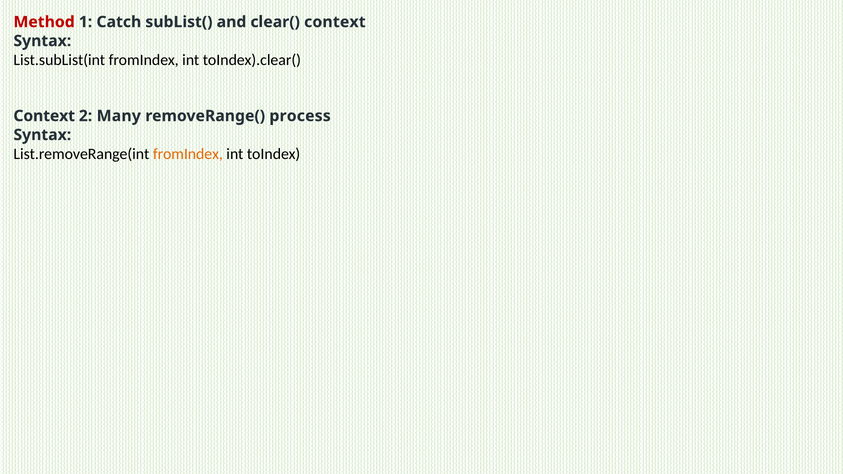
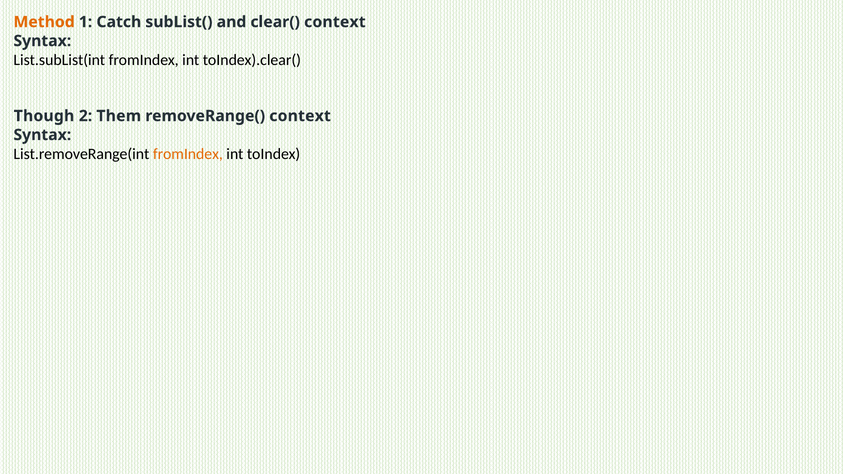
Method colour: red -> orange (44, 22)
Context: Context -> Though (44, 116)
Many: Many -> Them (119, 116)
removeRange( process: process -> context (300, 116)
